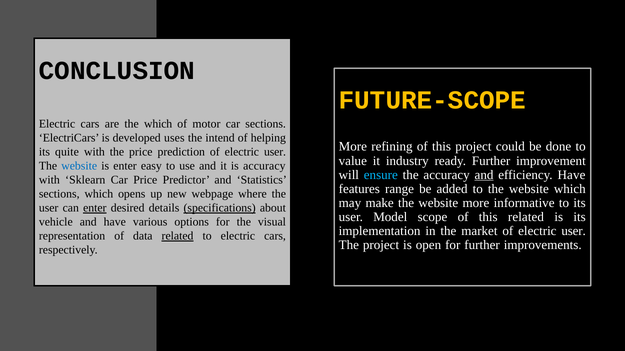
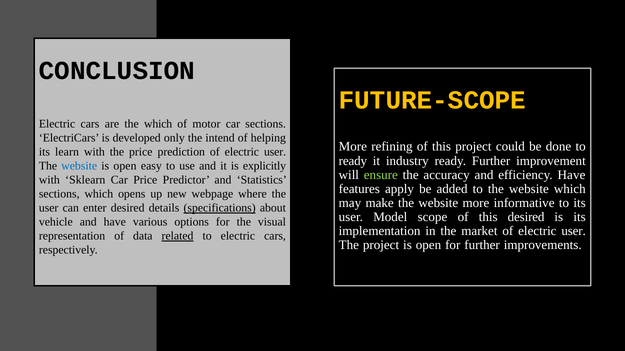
uses: uses -> only (174, 138)
quite: quite -> learn (67, 152)
value: value -> ready (353, 161)
enter: enter -> open (125, 166)
is accuracy: accuracy -> explicitly (265, 166)
ensure colour: light blue -> light green (381, 175)
and underline: present -> none (484, 175)
range: range -> apply (400, 189)
enter underline: present -> none (95, 208)
this related: related -> desired (526, 217)
